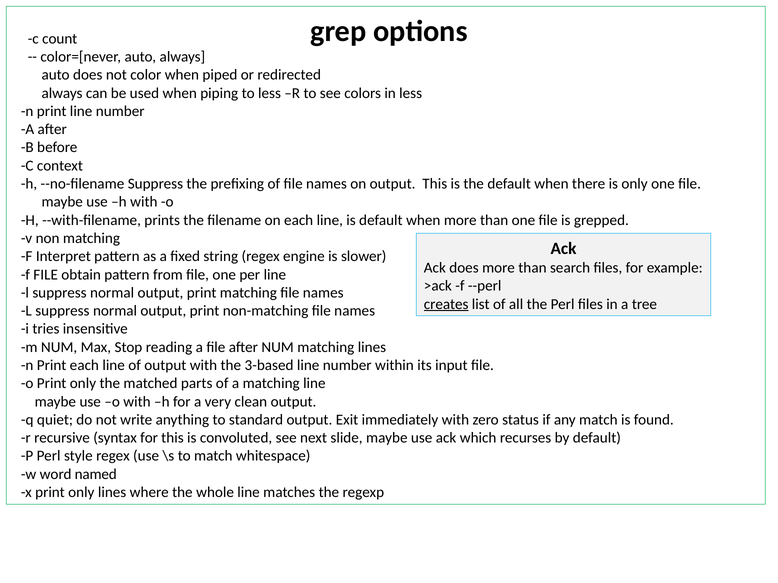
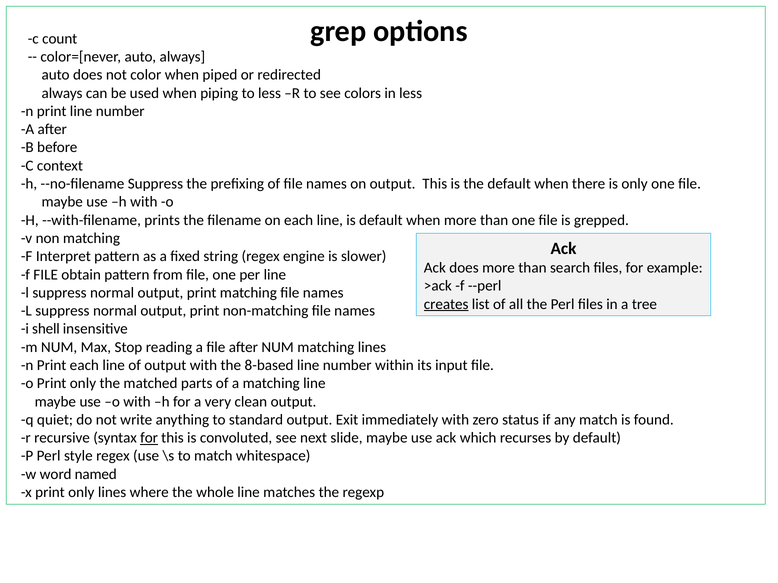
tries: tries -> shell (46, 329)
3-based: 3-based -> 8-based (269, 366)
for underline: none -> present (149, 438)
